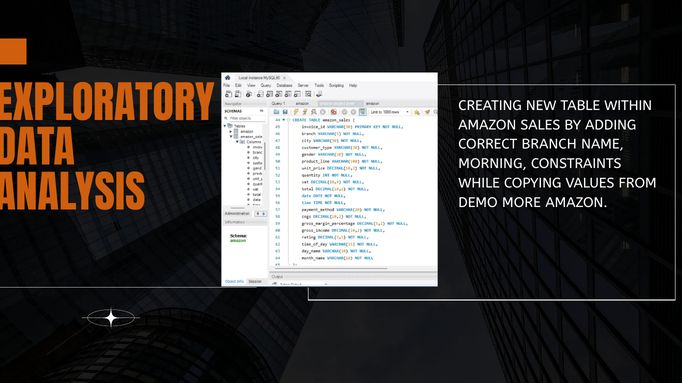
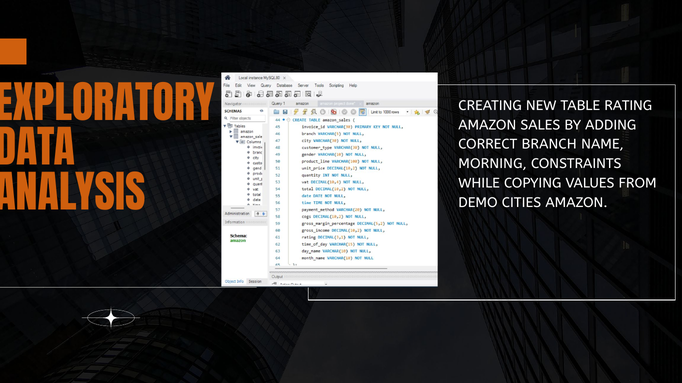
WITHIN: WITHIN -> RATING (628, 106)
MORE: MORE -> CITIES (521, 203)
